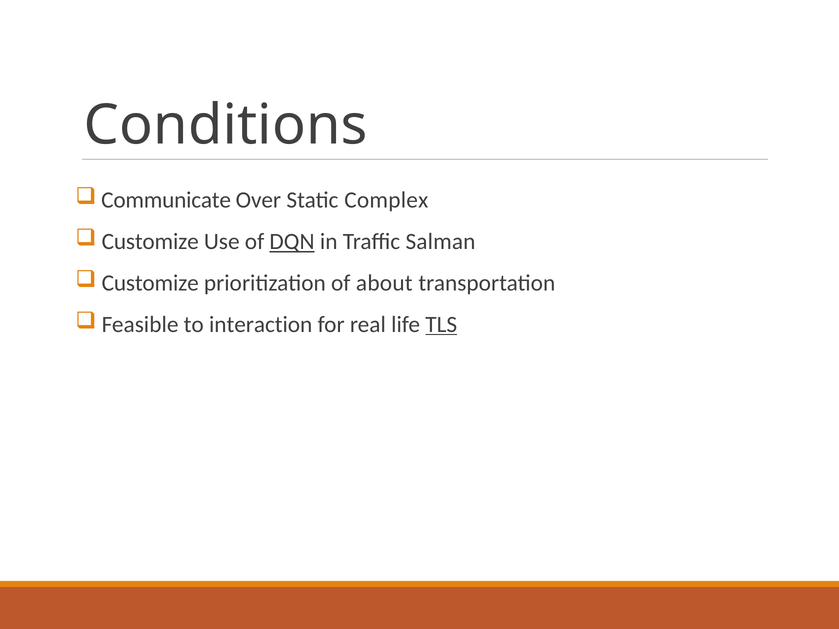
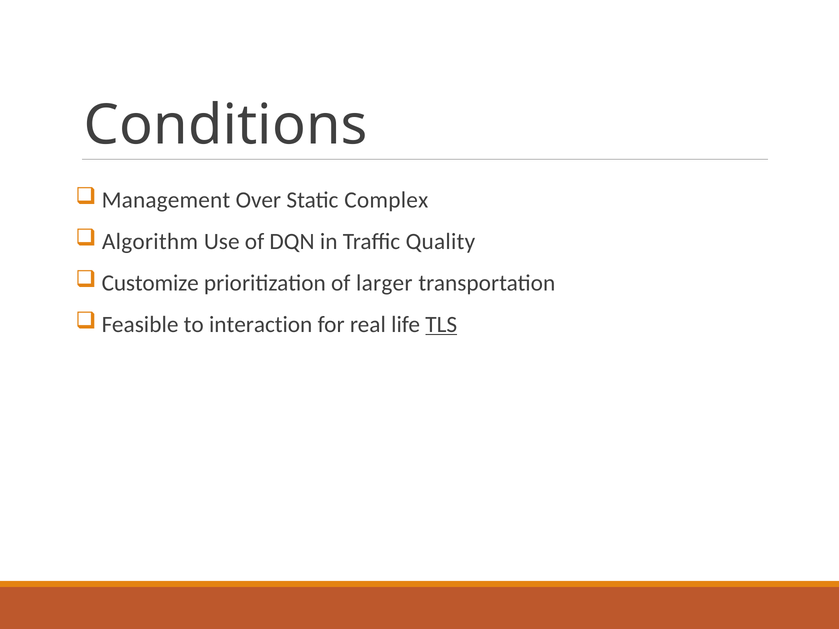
Communicate: Communicate -> Management (166, 200)
Customize: Customize -> Algorithm (150, 242)
DQN underline: present -> none (292, 242)
Salman: Salman -> Quality (440, 242)
about: about -> larger (384, 283)
